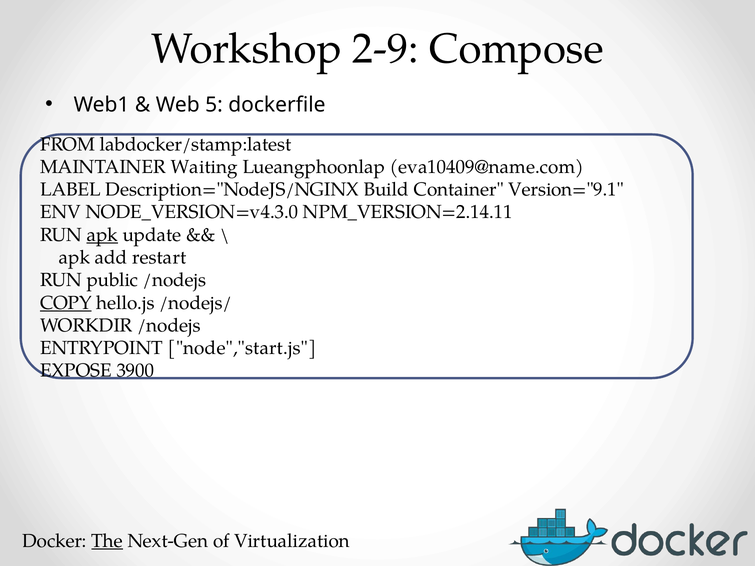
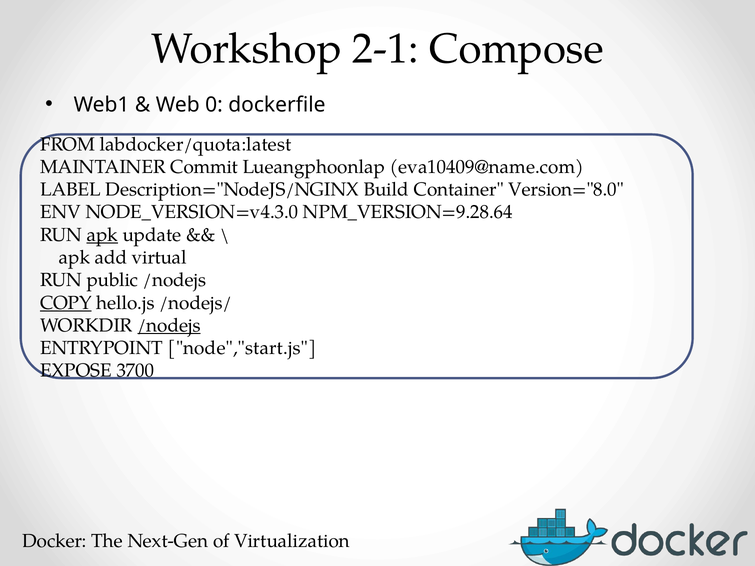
2-9: 2-9 -> 2-1 (386, 49)
5: 5 -> 0 (214, 105)
labdocker/stamp:latest: labdocker/stamp:latest -> labdocker/quota:latest (196, 144)
Waiting: Waiting -> Commit (204, 167)
Version="9.1: Version="9.1 -> Version="8.0 (566, 190)
NPM_VERSION=2.14.11: NPM_VERSION=2.14.11 -> NPM_VERSION=9.28.64 (408, 212)
restart: restart -> virtual (159, 258)
/nodejs underline: none -> present (169, 326)
3900: 3900 -> 3700 (135, 371)
The underline: present -> none (107, 541)
